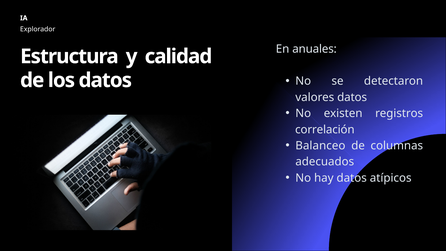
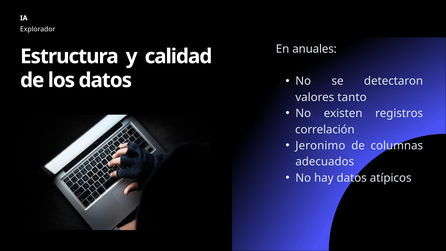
valores datos: datos -> tanto (352, 97)
Balanceo: Balanceo -> Jeronimo (320, 146)
